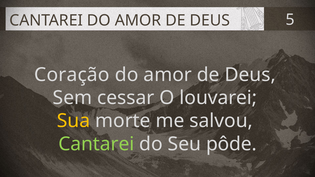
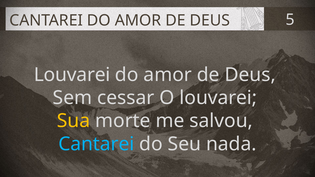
Coração: Coração -> Louvarei (72, 75)
Cantarei colour: light green -> light blue (96, 144)
pôde: pôde -> nada (231, 144)
